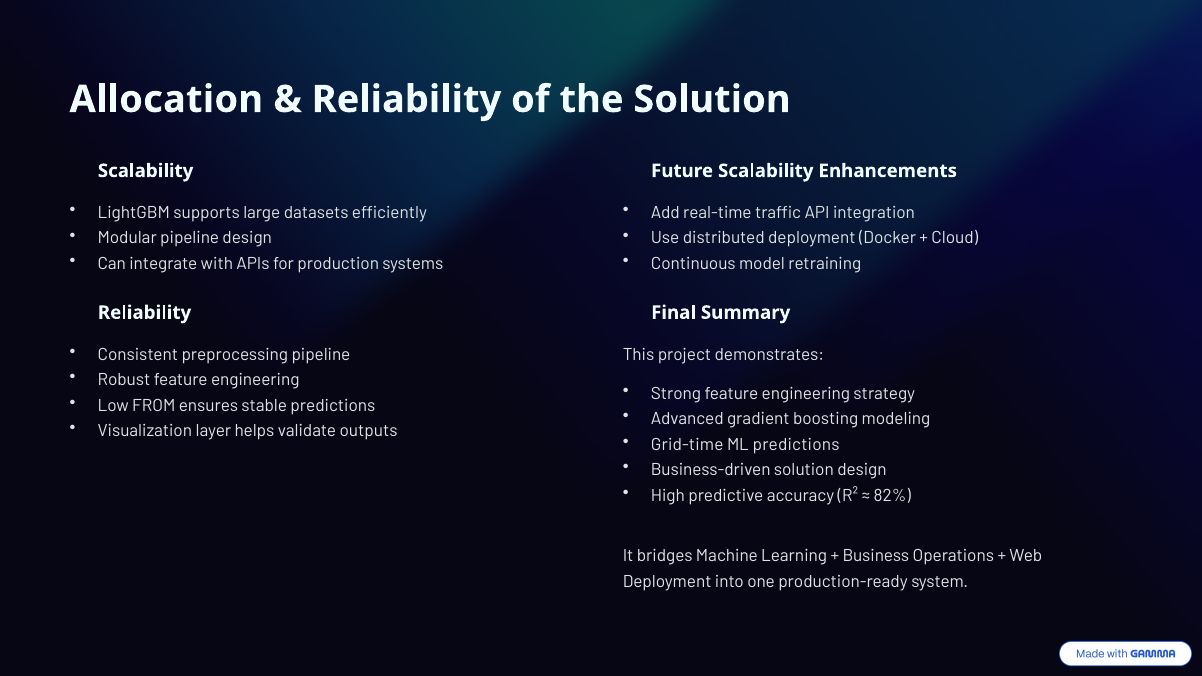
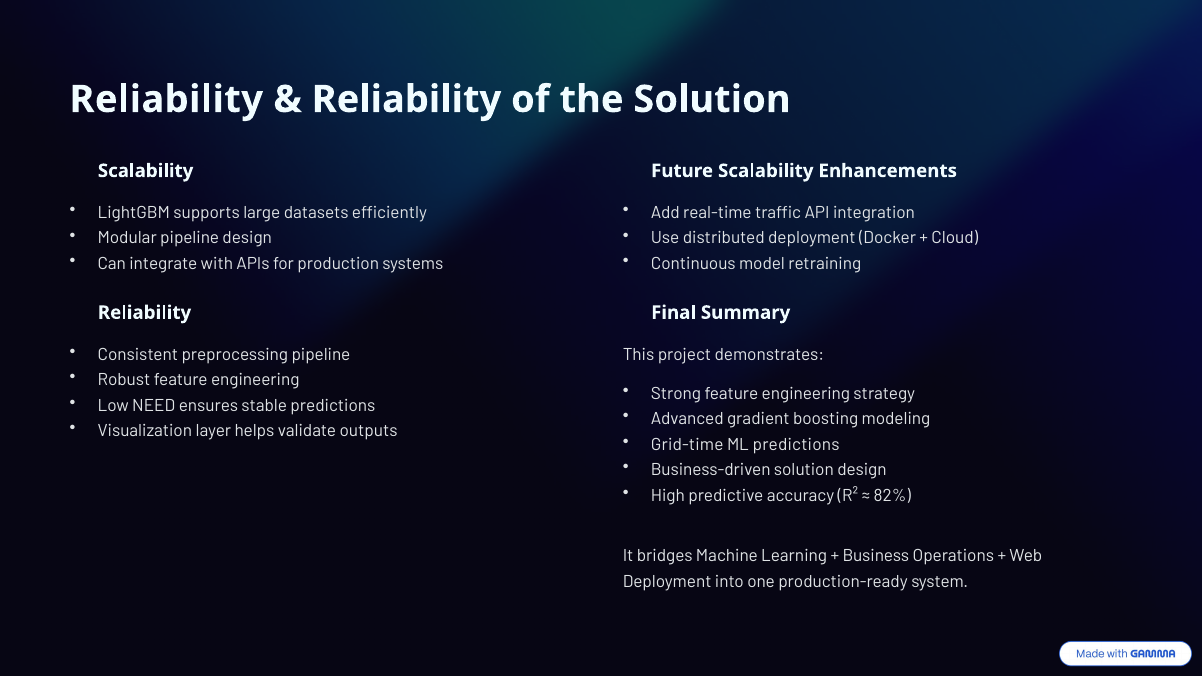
Allocation: Allocation -> Reliability (166, 99)
FROM: FROM -> NEED (154, 406)
